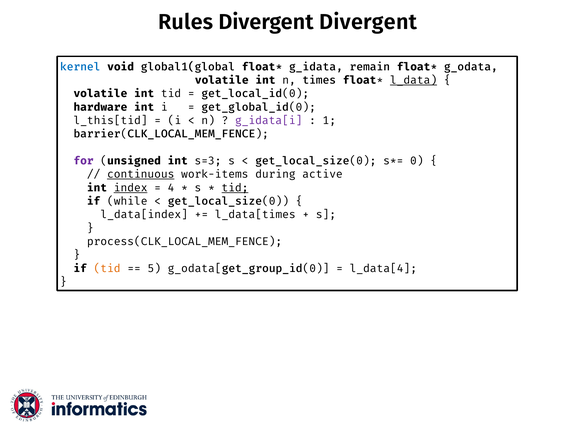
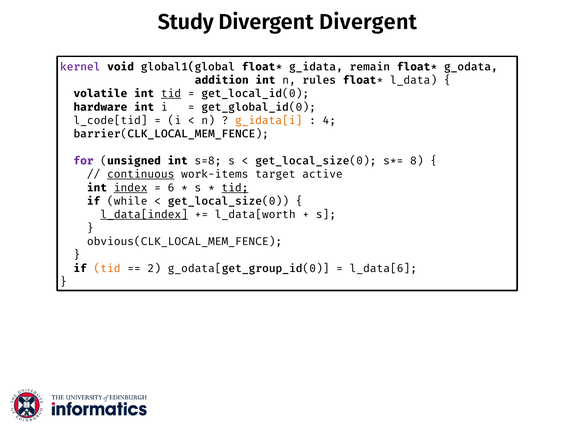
Rules: Rules -> Study (186, 22)
kernel colour: blue -> purple (80, 67)
volatile: volatile -> addition (222, 80)
times: times -> rules (319, 80)
l_data underline: present -> none (414, 80)
tid underline: none -> present (171, 94)
l_this[tid: l_this[tid -> l_code[tid (111, 120)
g_idata[i colour: purple -> orange (269, 120)
1: 1 -> 4 (329, 120)
s=3: s=3 -> s=8 (208, 161)
0: 0 -> 8 (417, 161)
during: during -> target (275, 174)
4: 4 -> 6 (171, 188)
l_data[index underline: none -> present (144, 215)
l_data[times: l_data[times -> l_data[worth (255, 215)
process(CLK_LOCAL_MEM_FENCE: process(CLK_LOCAL_MEM_FENCE -> obvious(CLK_LOCAL_MEM_FENCE (185, 241)
5: 5 -> 2 (154, 268)
l_data[4: l_data[4 -> l_data[6 (383, 268)
